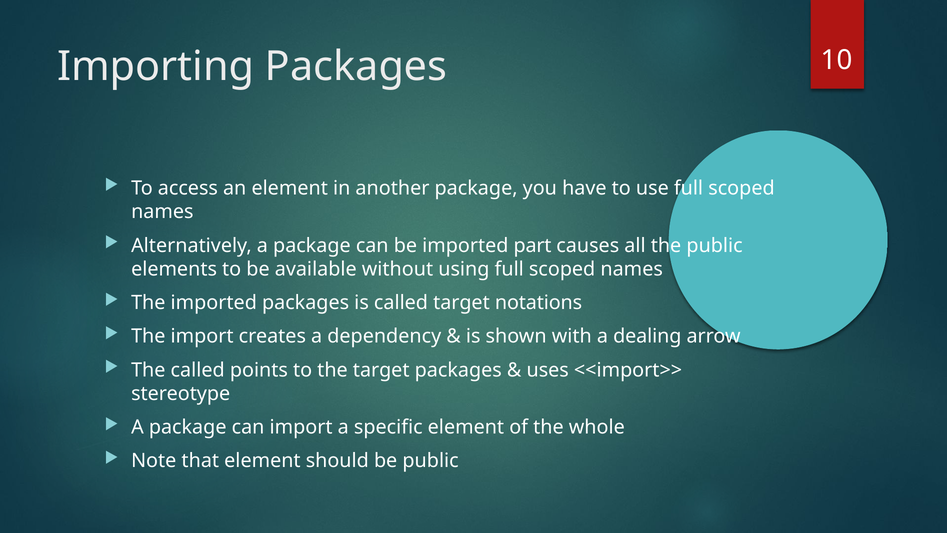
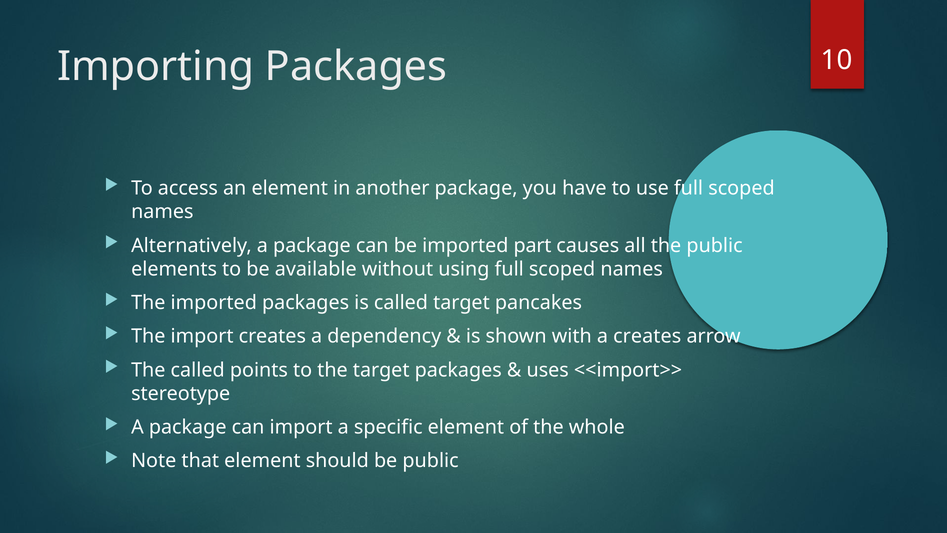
notations: notations -> pancakes (538, 303)
a dealing: dealing -> creates (647, 336)
